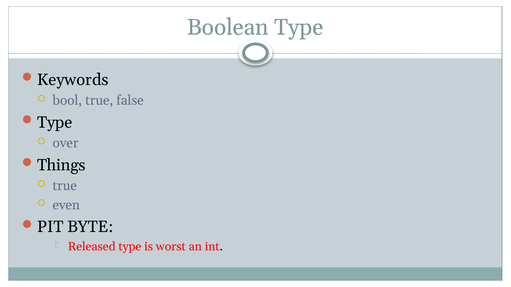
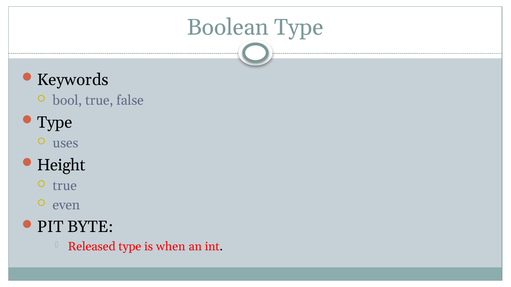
over: over -> uses (65, 143)
Things: Things -> Height (61, 165)
worst: worst -> when (171, 247)
